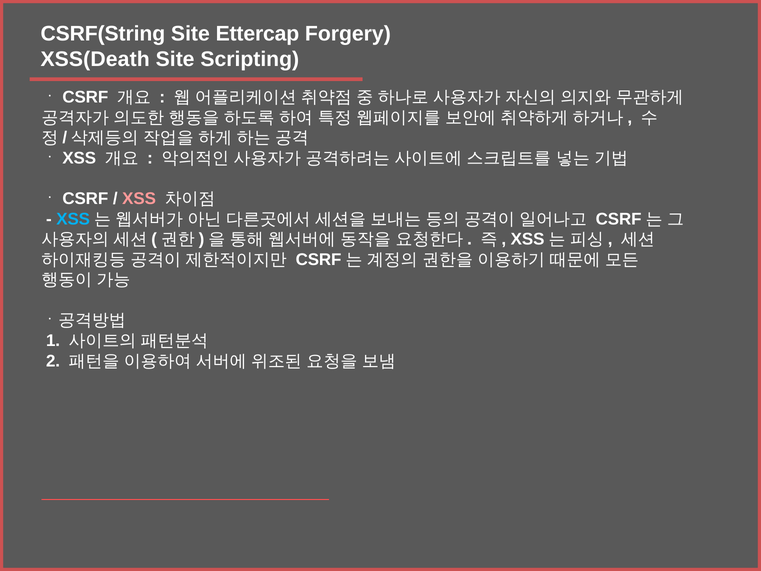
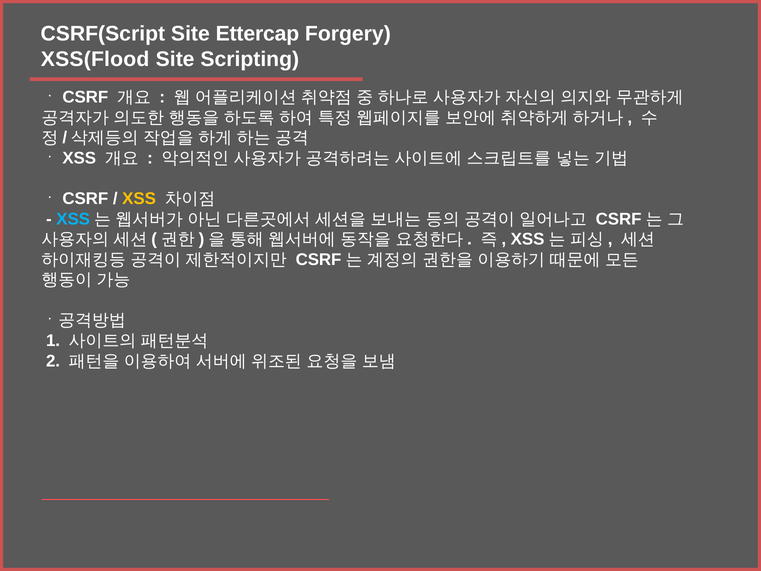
CSRF(String: CSRF(String -> CSRF(Script (103, 34)
XSS(Death: XSS(Death -> XSS(Flood (95, 59)
XSS colour: pink -> yellow (139, 199)
